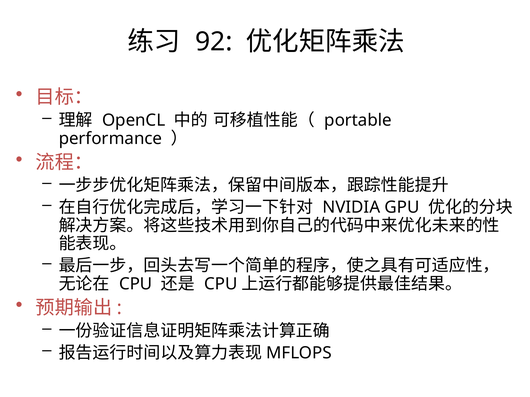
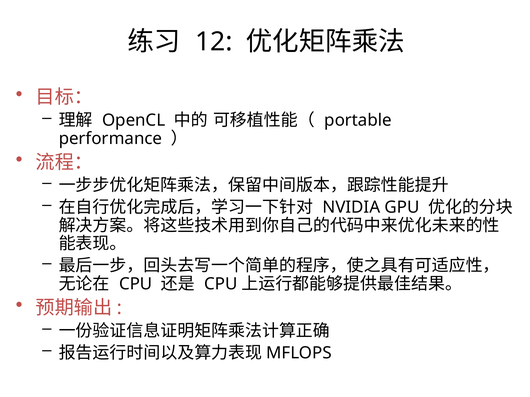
92: 92 -> 12 (214, 42)
